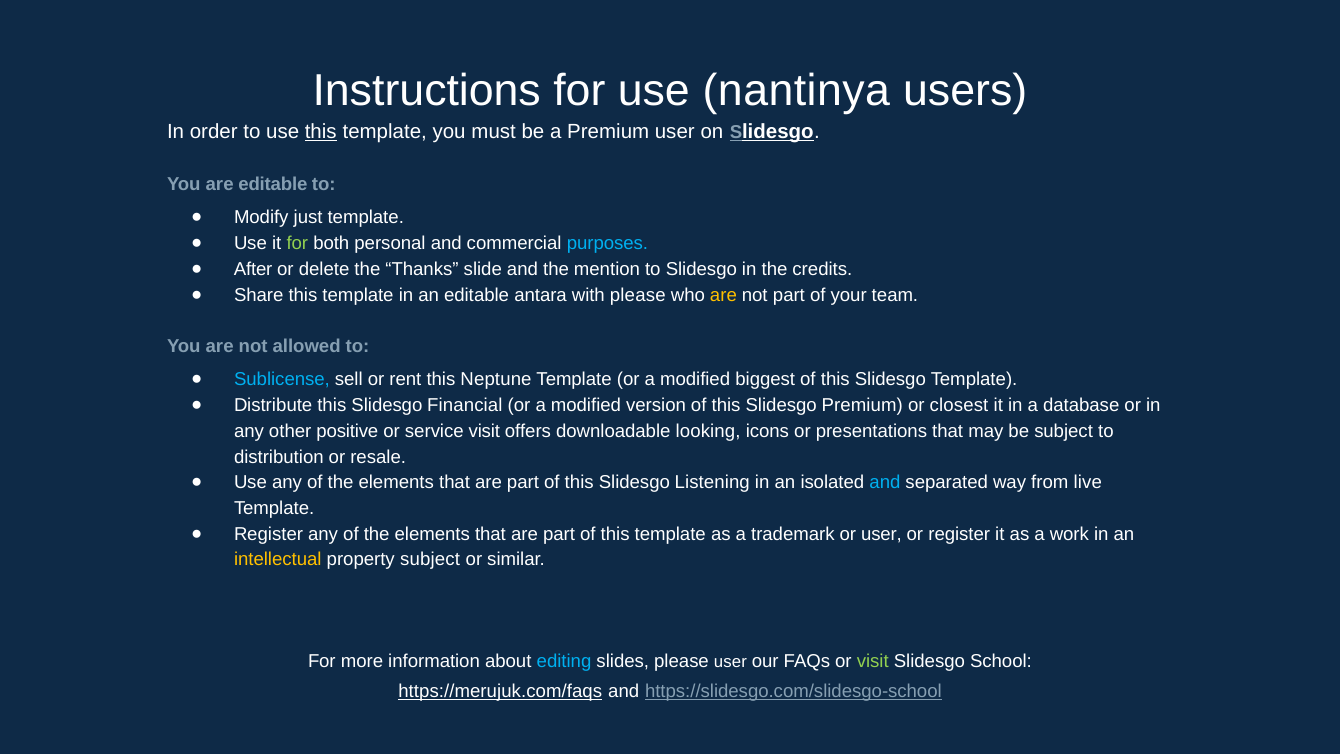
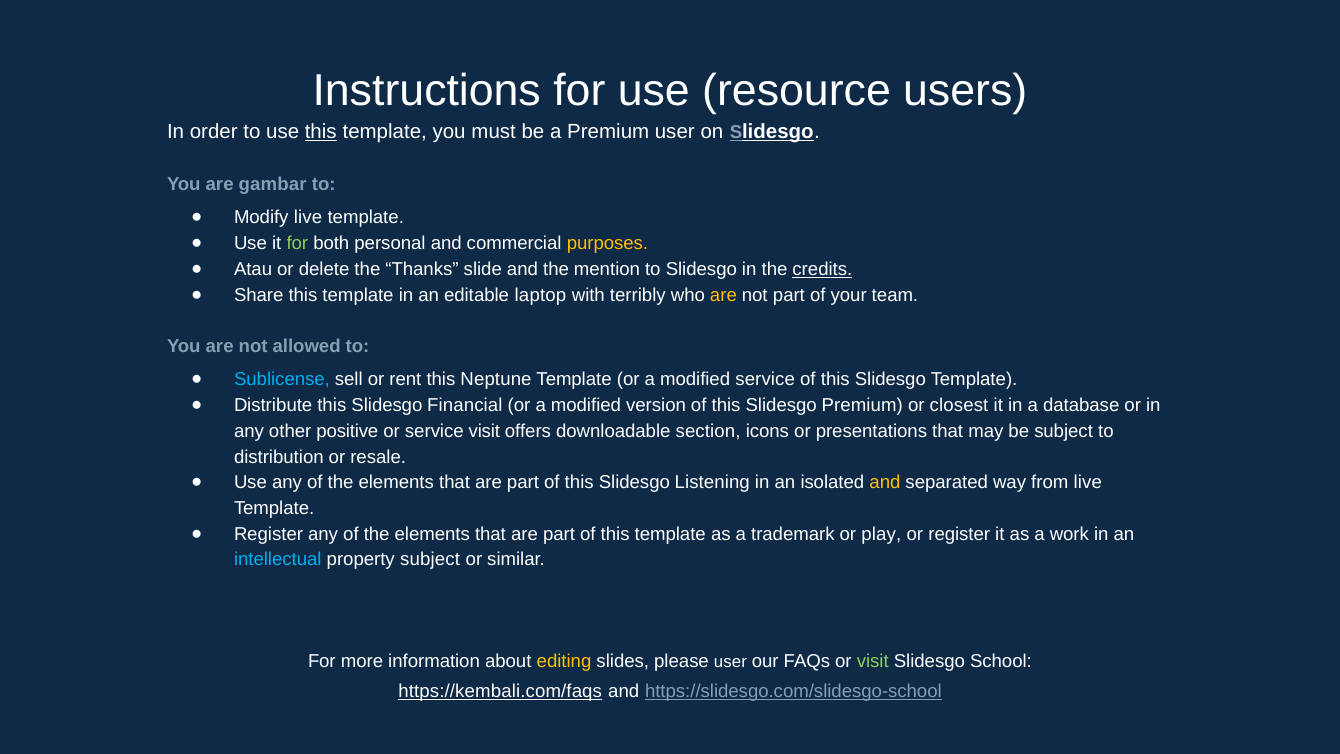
nantinya: nantinya -> resource (797, 91)
are editable: editable -> gambar (273, 185)
Modify just: just -> live (308, 218)
purposes colour: light blue -> yellow (607, 243)
After: After -> Atau (253, 269)
credits underline: none -> present (822, 269)
antara: antara -> laptop (540, 295)
with please: please -> terribly (638, 295)
modified biggest: biggest -> service (765, 380)
looking: looking -> section (708, 431)
and colour: light blue -> yellow (885, 482)
or user: user -> play (881, 534)
intellectual colour: yellow -> light blue (278, 560)
editing colour: light blue -> yellow (564, 661)
https://merujuk.com/faqs: https://merujuk.com/faqs -> https://kembali.com/faqs (500, 691)
